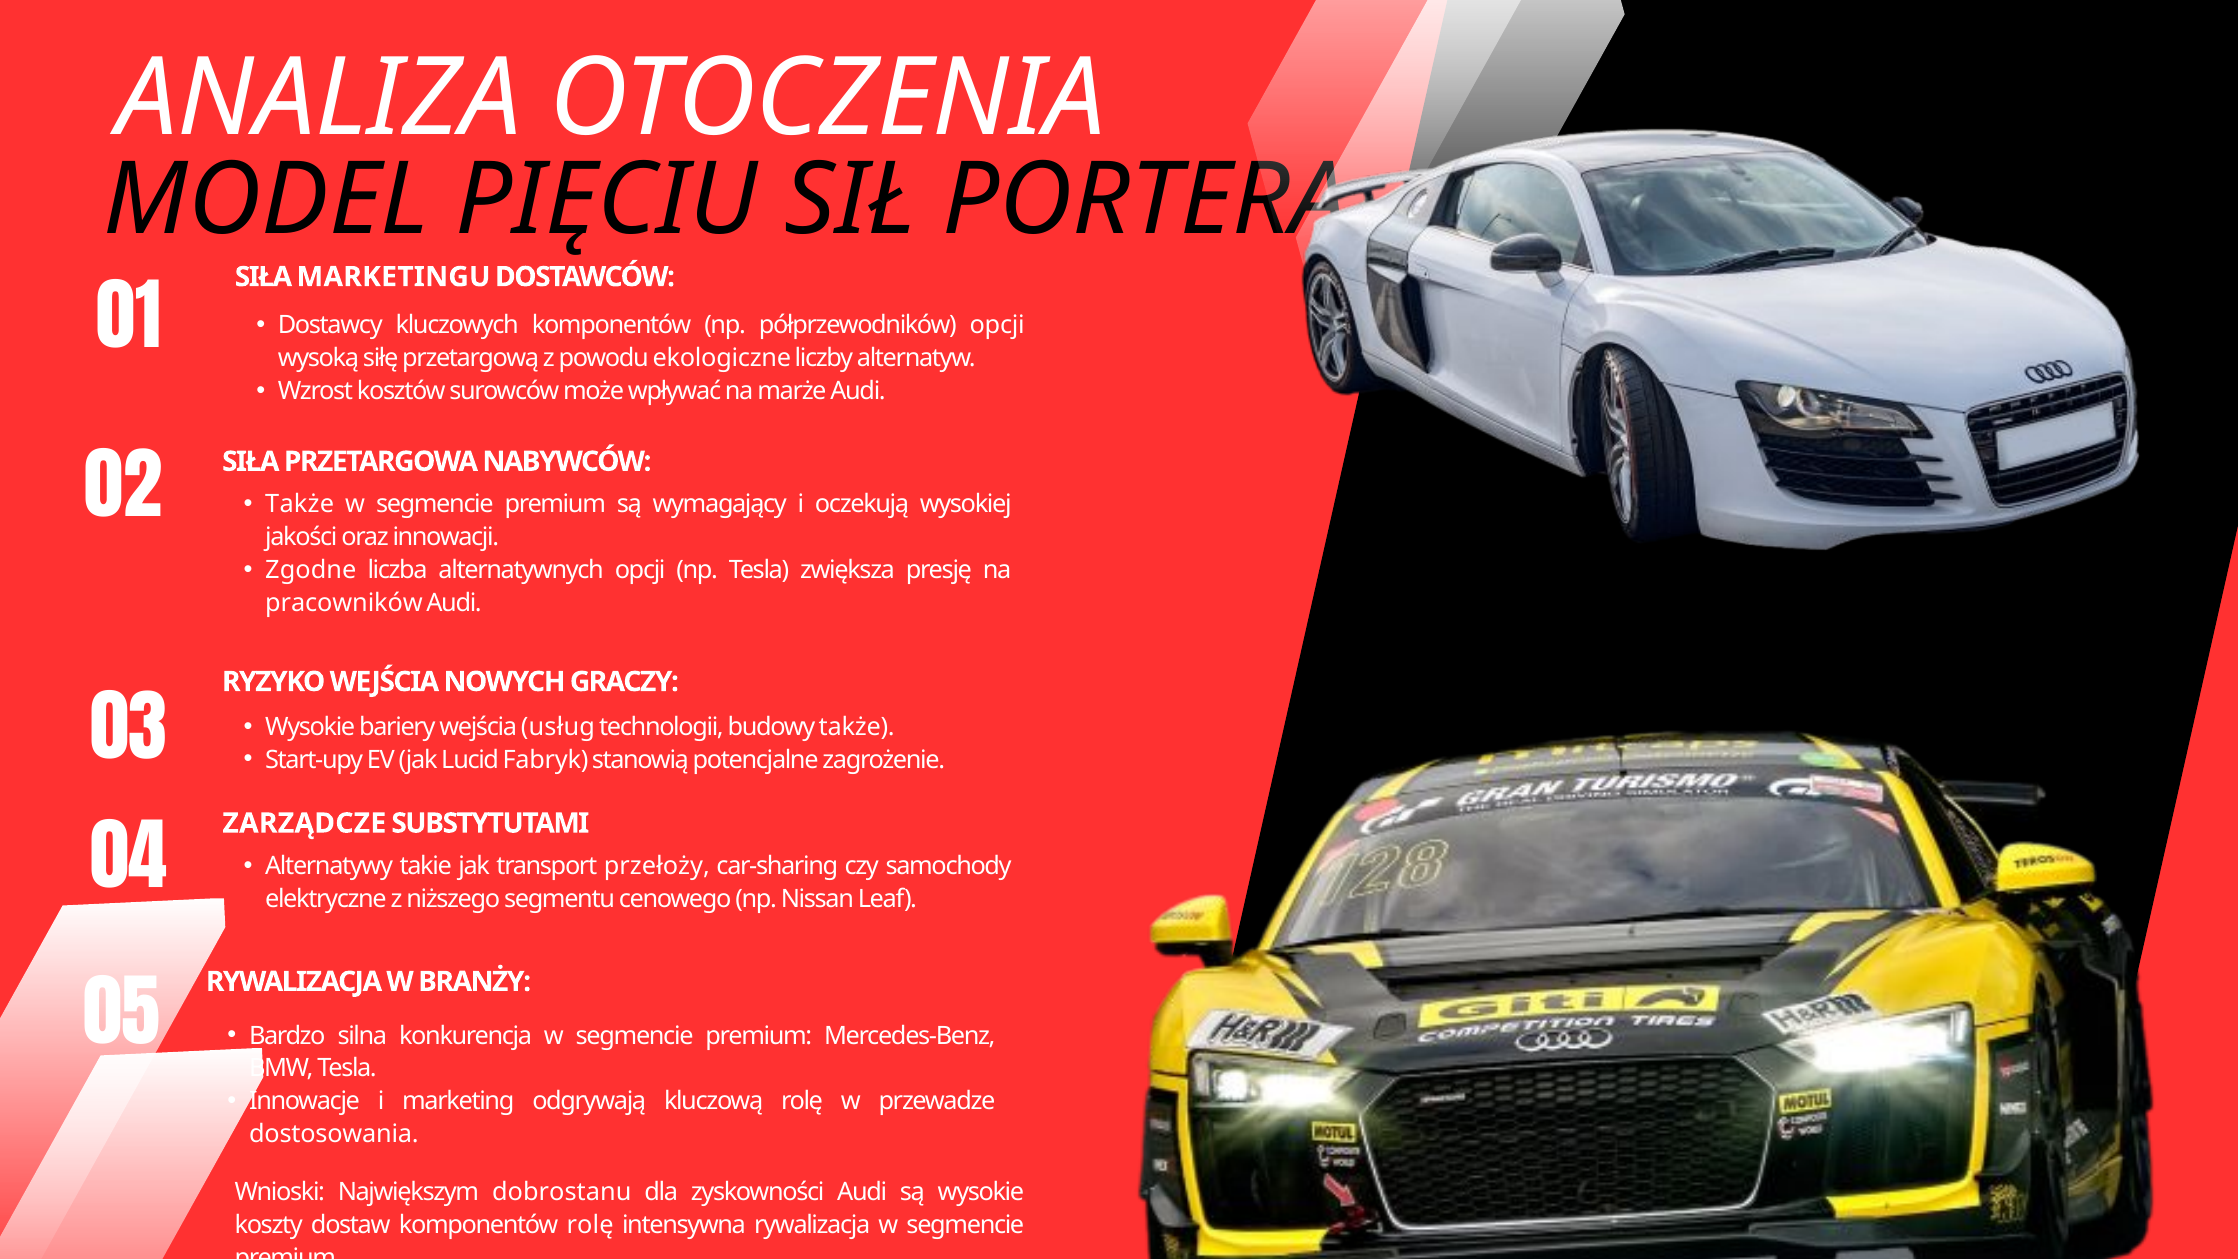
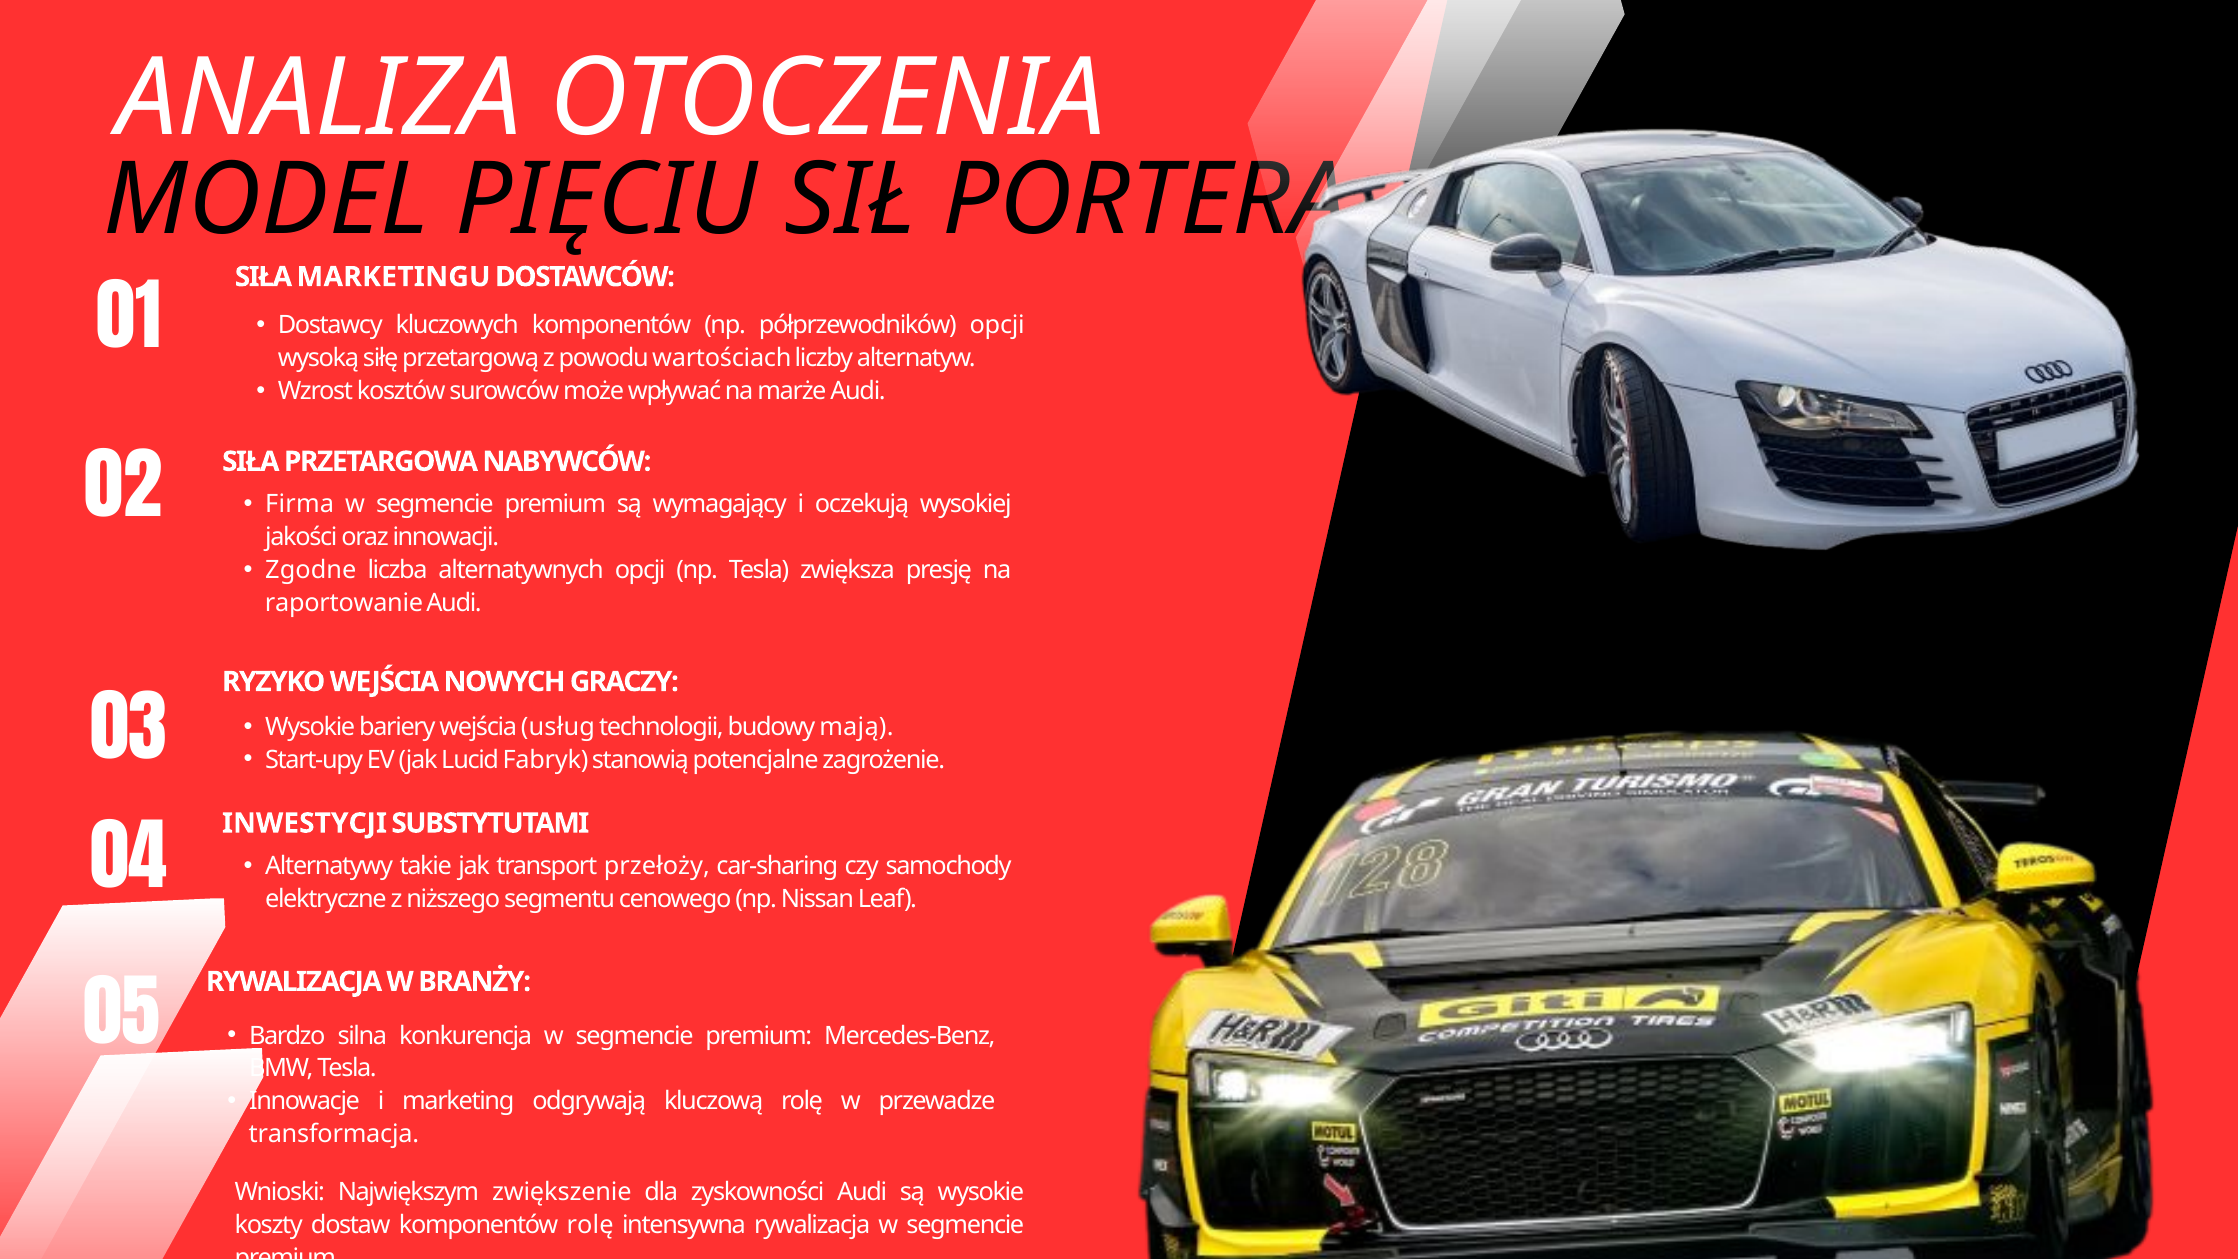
ekologiczne: ekologiczne -> wartościach (722, 358)
Także: Także -> Firma (300, 505)
pracowników: pracowników -> raportowanie (344, 603)
budowy także: także -> mają (856, 727)
ZARZĄDCZE: ZARZĄDCZE -> INWESTYCJI (305, 823)
dostosowania: dostosowania -> transformacja (334, 1134)
dobrostanu: dobrostanu -> zwiększenie (562, 1192)
